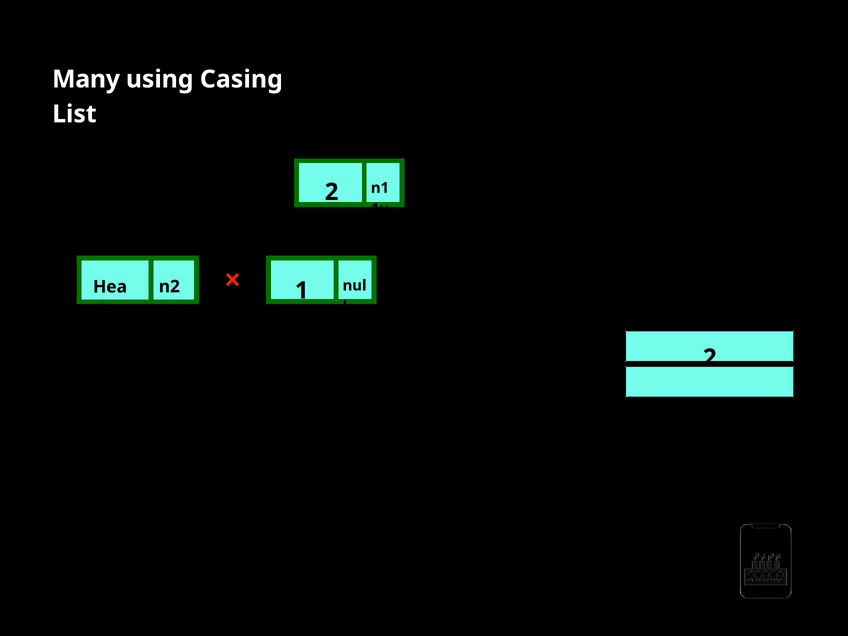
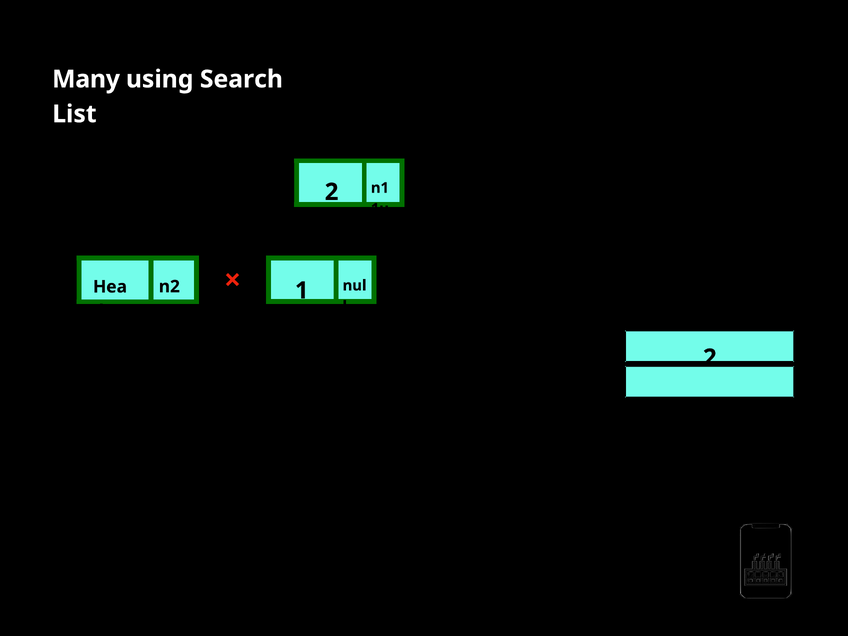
Casing: Casing -> Search (241, 79)
